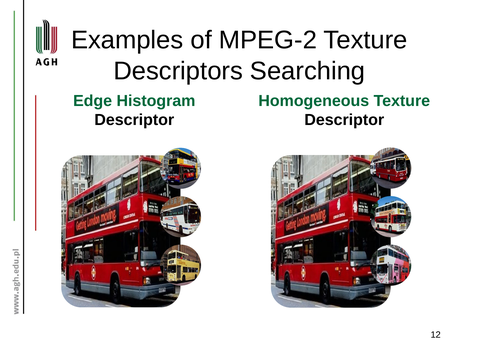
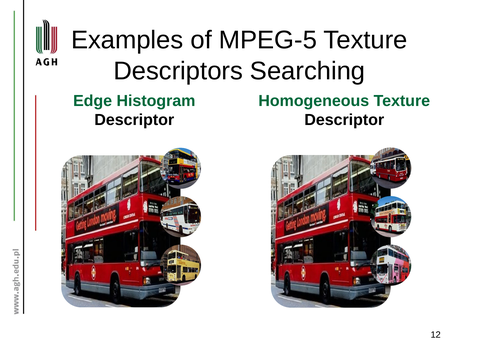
MPEG-2: MPEG-2 -> MPEG-5 (268, 40)
